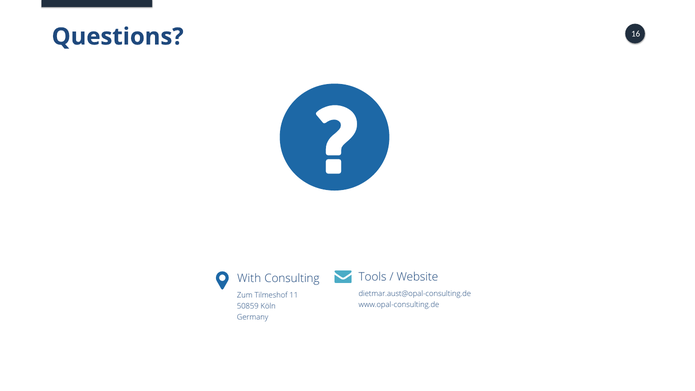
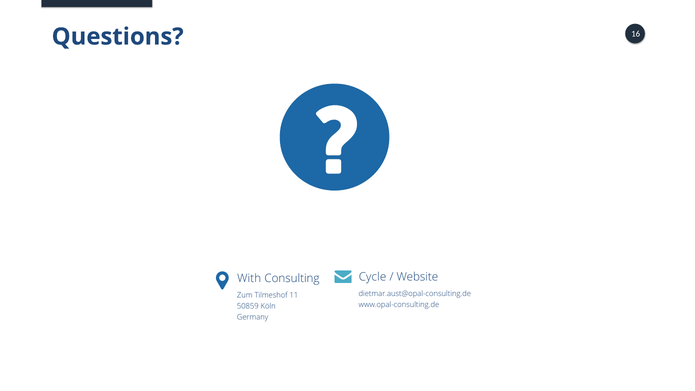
Tools: Tools -> Cycle (373, 277)
